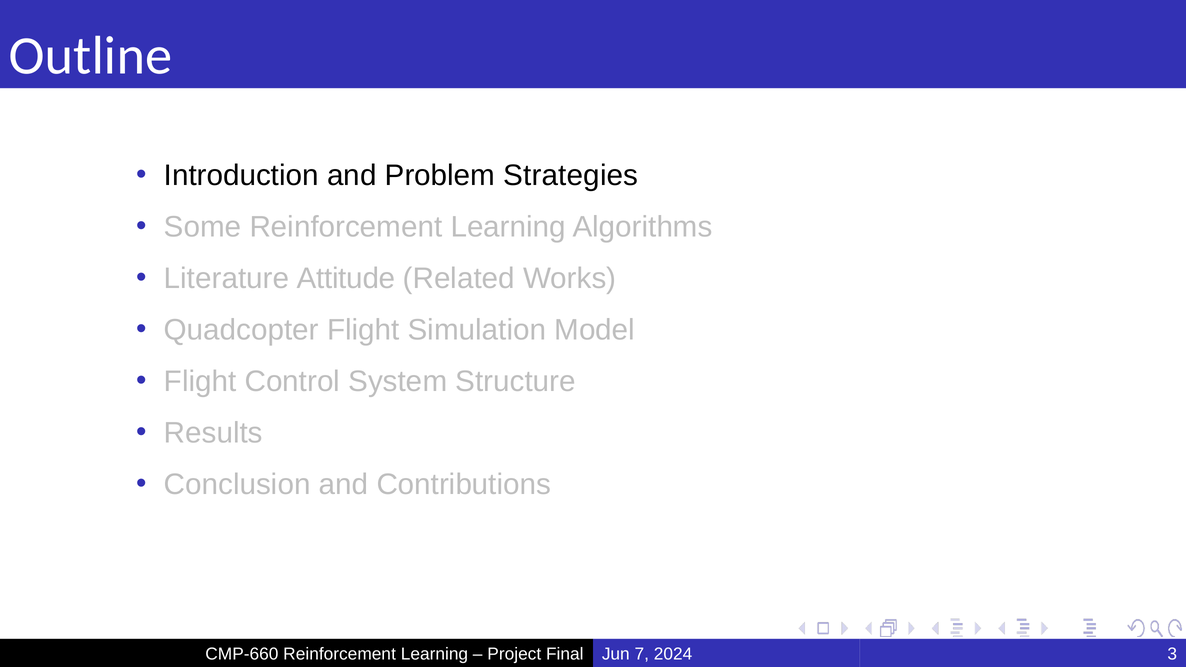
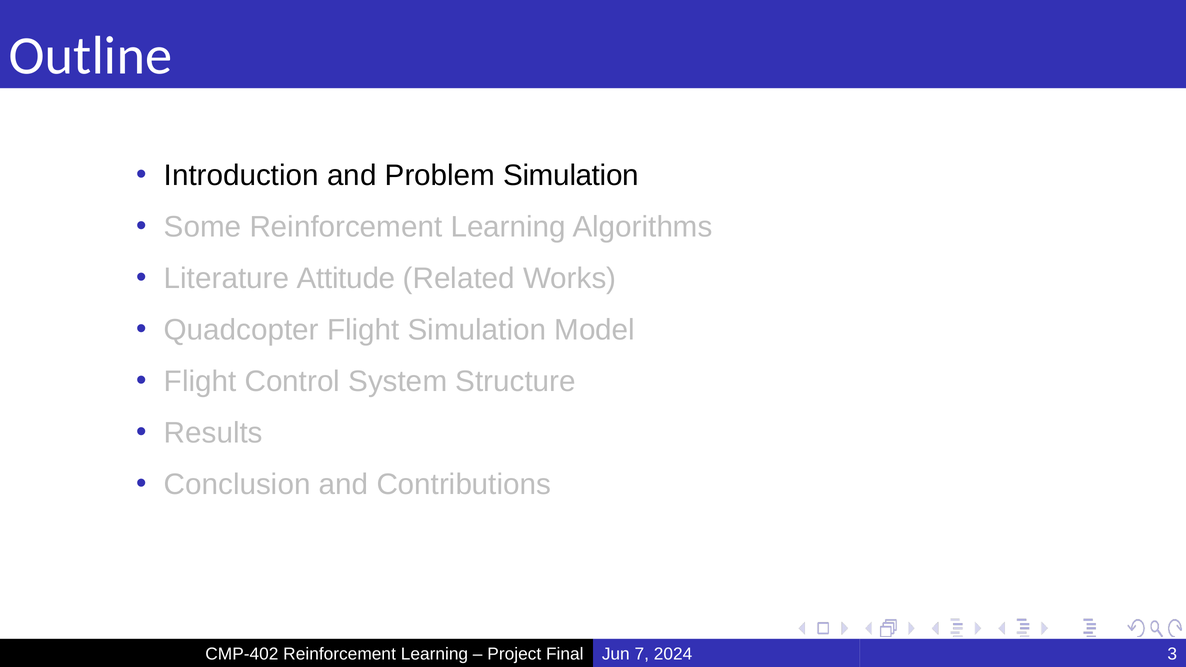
Problem Strategies: Strategies -> Simulation (571, 176)
CMP-660: CMP-660 -> CMP-402 (242, 654)
